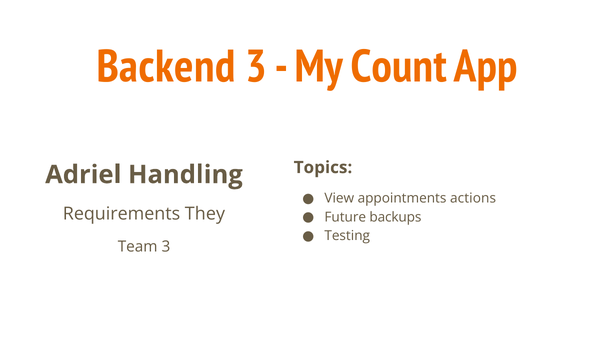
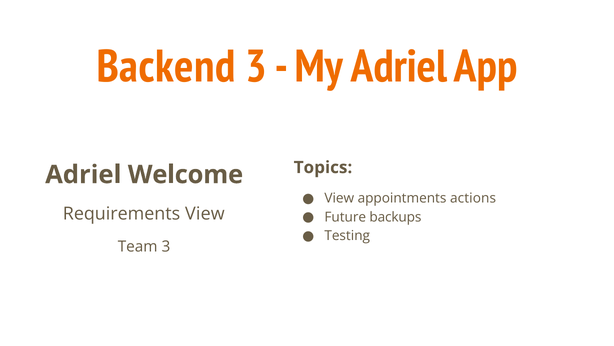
My Count: Count -> Adriel (399, 67)
Handling: Handling -> Welcome (185, 174)
Requirements They: They -> View (205, 213)
